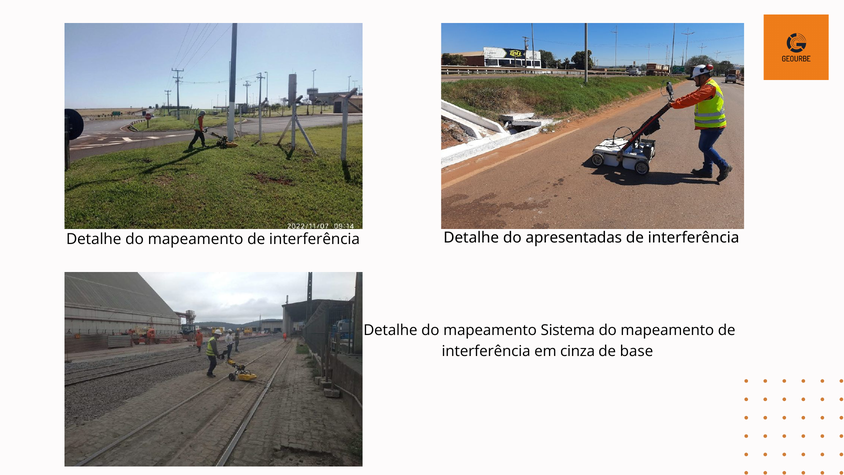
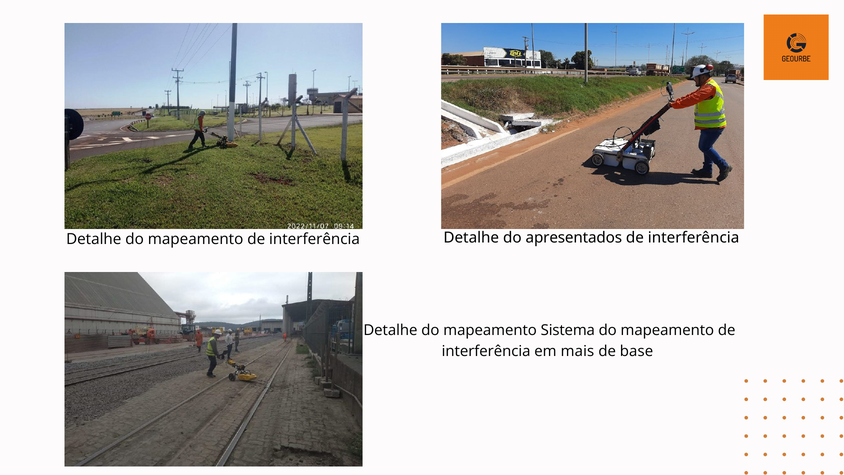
apresentadas: apresentadas -> apresentados (574, 238)
cinza: cinza -> mais (577, 351)
